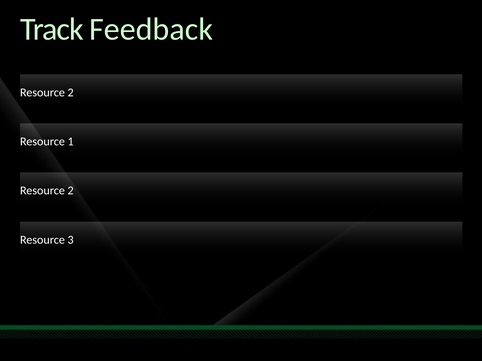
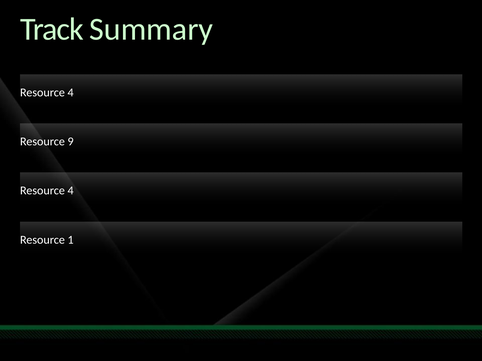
Feedback: Feedback -> Summary (151, 29)
2: 2 -> 4 (71, 93)
1: 1 -> 9 (71, 142)
2: 2 -> 4 (71, 191)
3: 3 -> 1 (71, 240)
